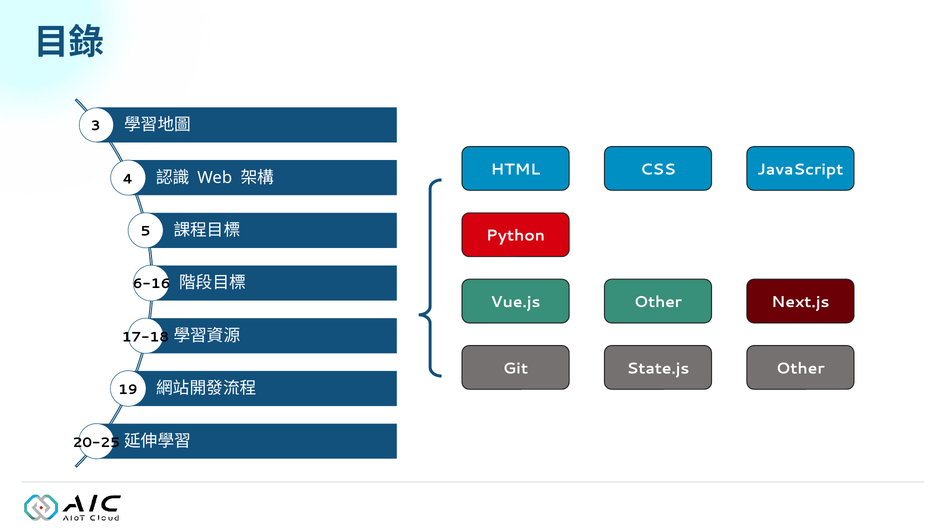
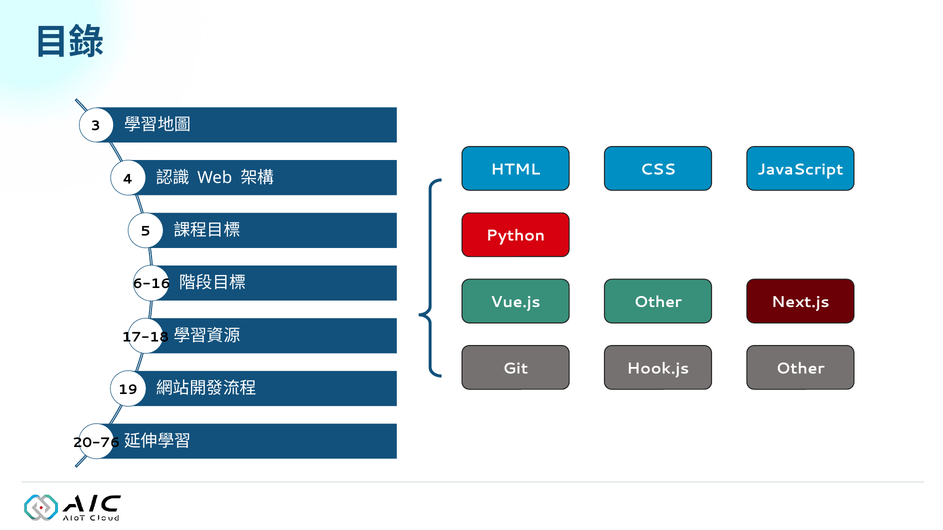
State.js: State.js -> Hook.js (658, 369)
20-25: 20-25 -> 20-76 (96, 443)
